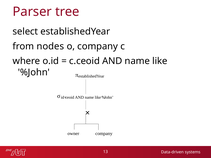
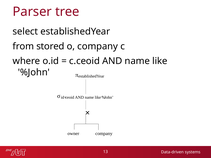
nodes: nodes -> stored (50, 46)
